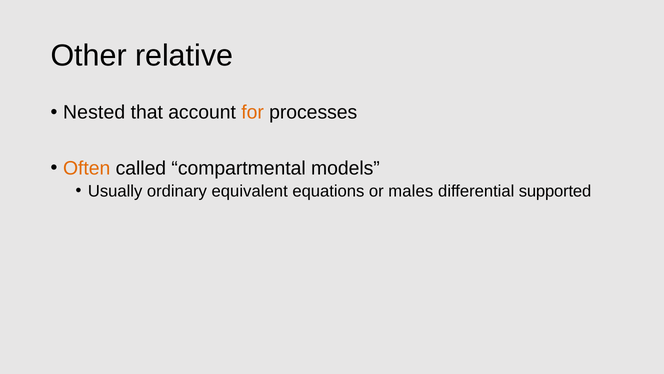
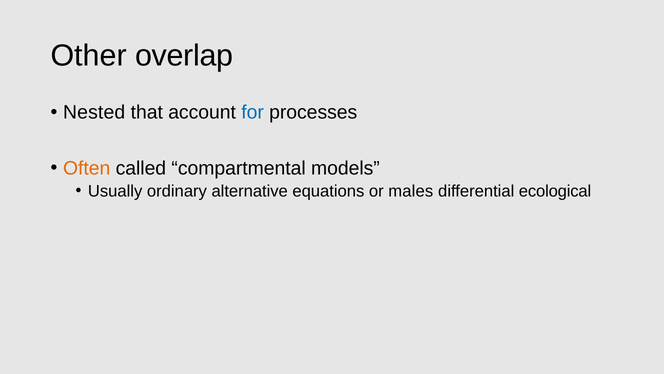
relative: relative -> overlap (184, 56)
for colour: orange -> blue (253, 112)
equivalent: equivalent -> alternative (250, 191)
supported: supported -> ecological (555, 191)
